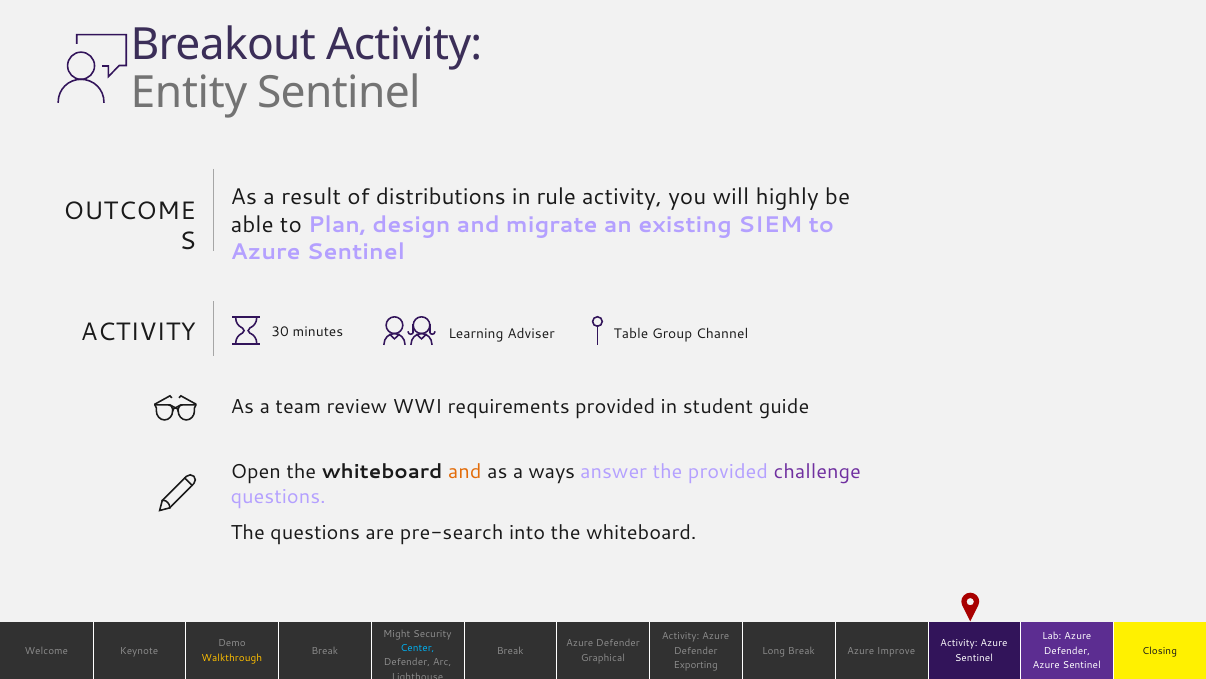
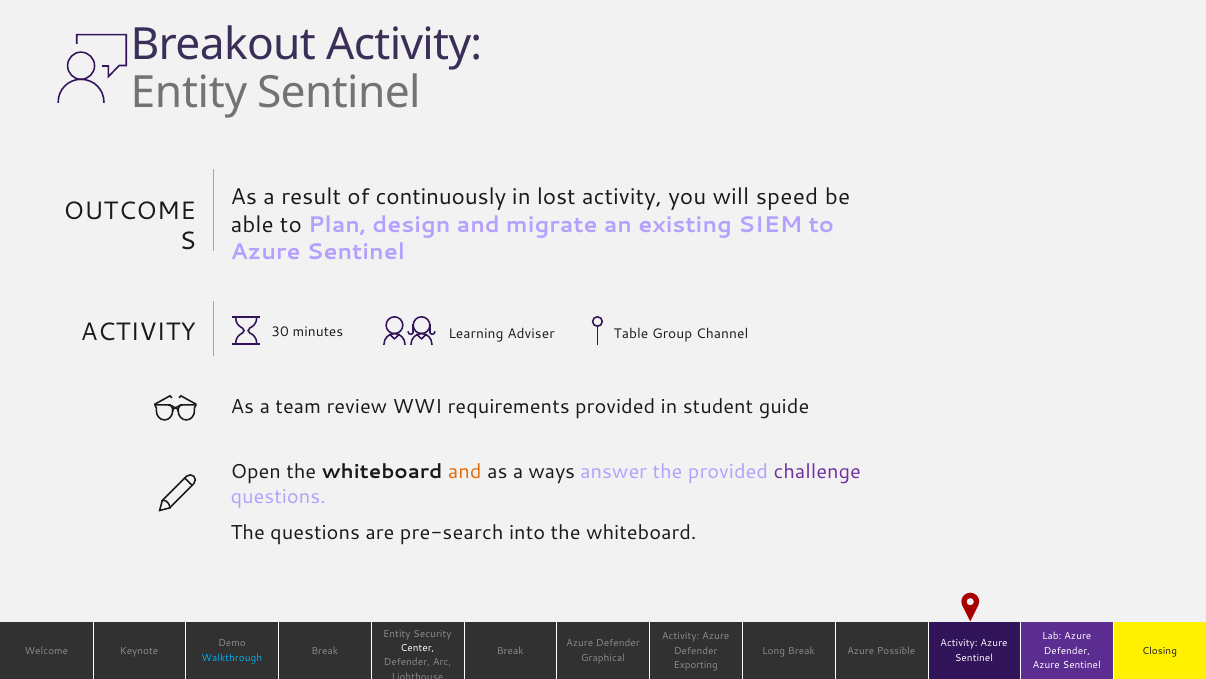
distributions: distributions -> continuously (441, 197)
rule: rule -> lost (556, 197)
highly: highly -> speed (787, 197)
Might: Might -> Entity (397, 633)
Center colour: light blue -> white (417, 648)
Improve: Improve -> Possible (896, 650)
Walkthrough colour: yellow -> light blue (232, 657)
